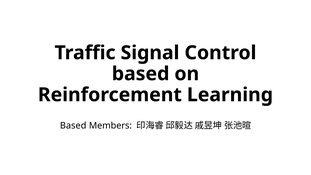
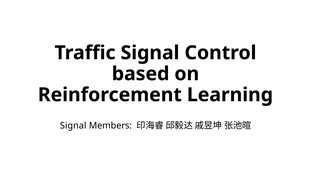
Based: Based -> Signal (73, 126)
